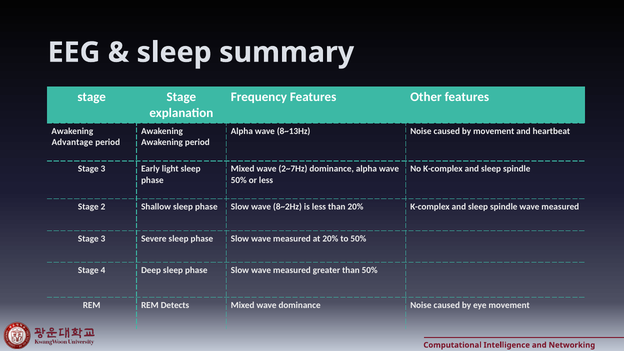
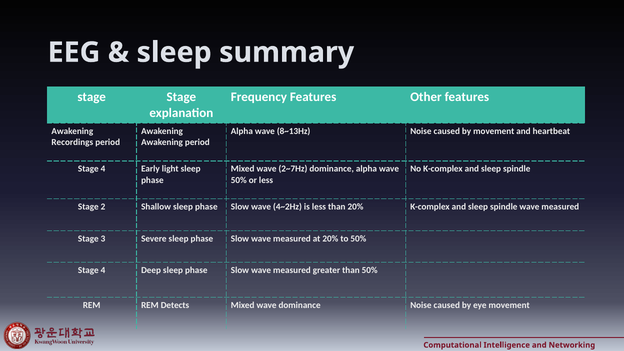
Advantage: Advantage -> Recordings (72, 142)
3: 3 -> 4 (103, 169)
8~2Hz: 8~2Hz -> 4~2Hz (287, 207)
